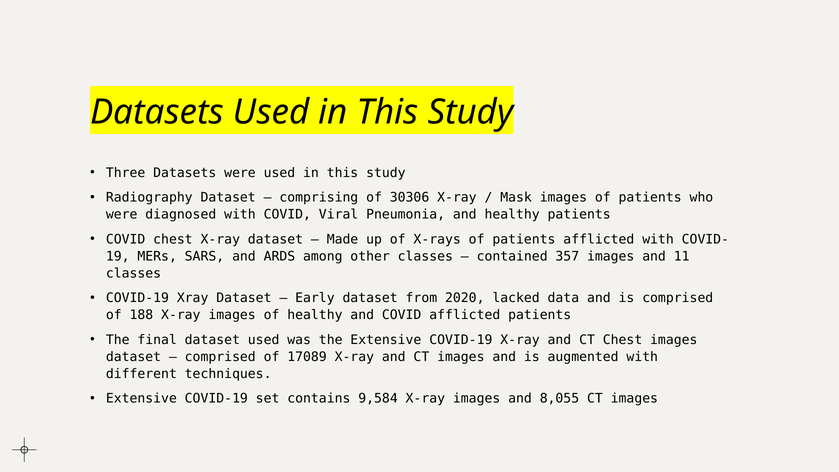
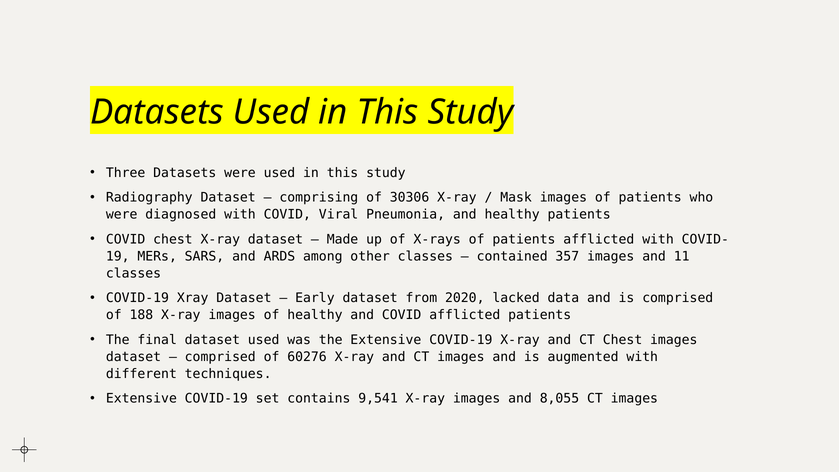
17089: 17089 -> 60276 (307, 357)
9,584: 9,584 -> 9,541 (378, 399)
